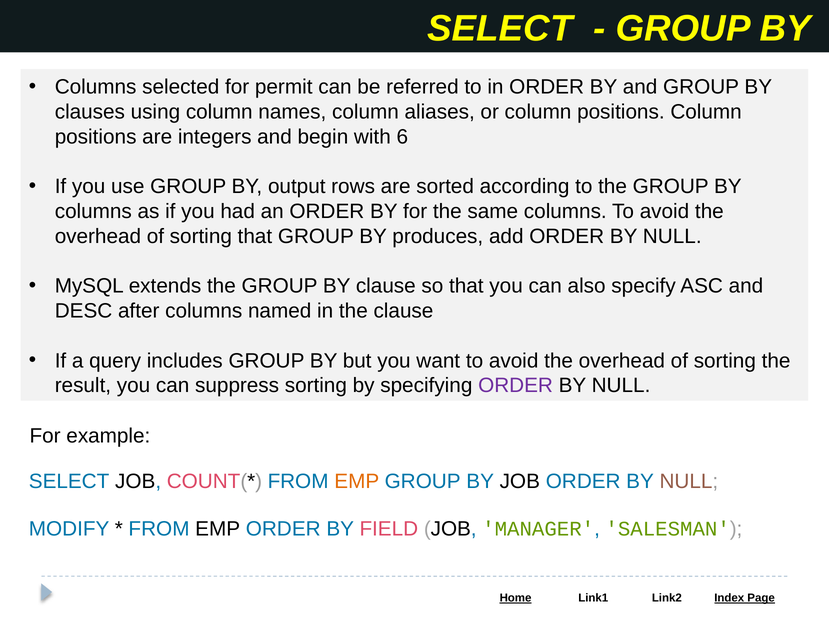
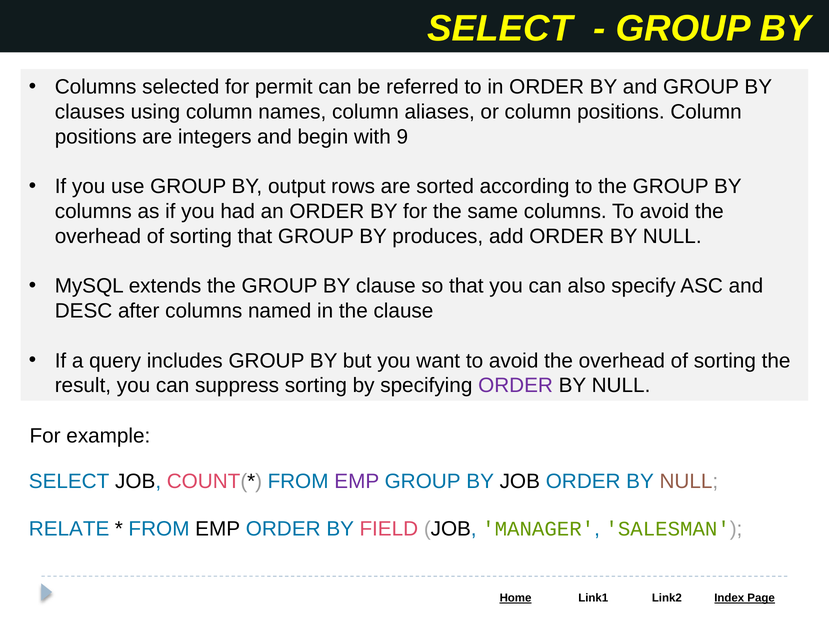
6: 6 -> 9 (402, 137)
EMP colour: orange -> purple (357, 481)
MODIFY: MODIFY -> RELATE (69, 528)
